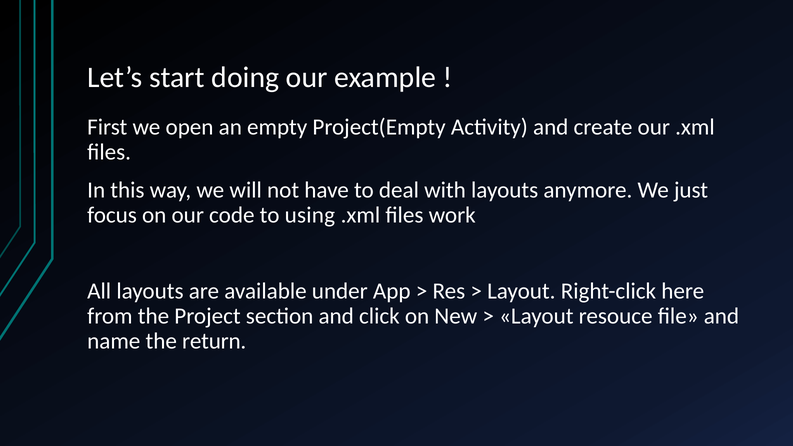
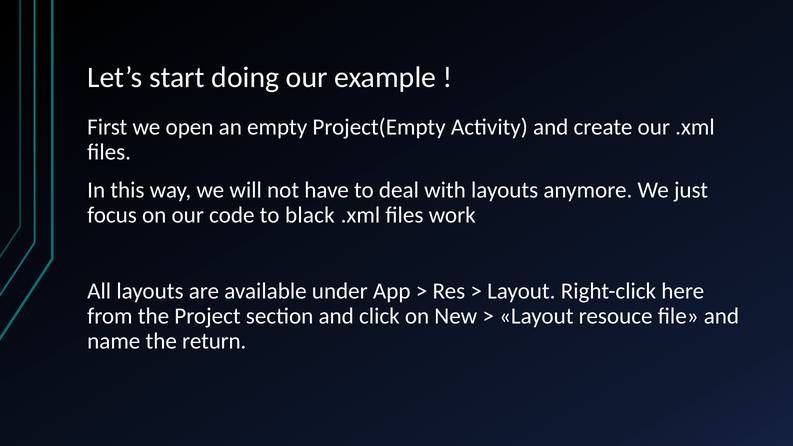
using: using -> black (310, 215)
